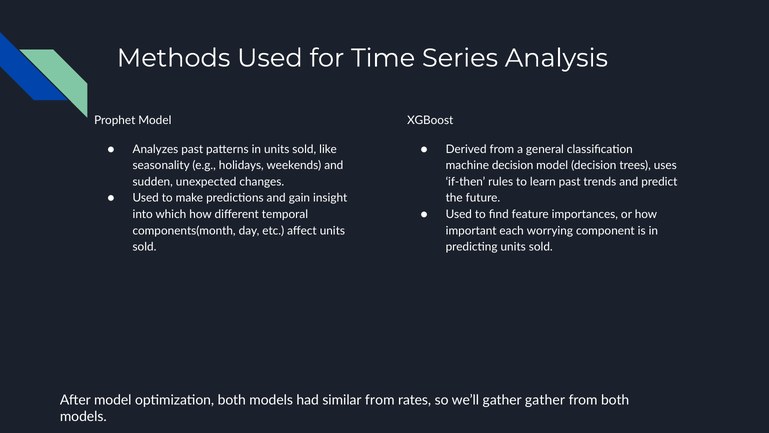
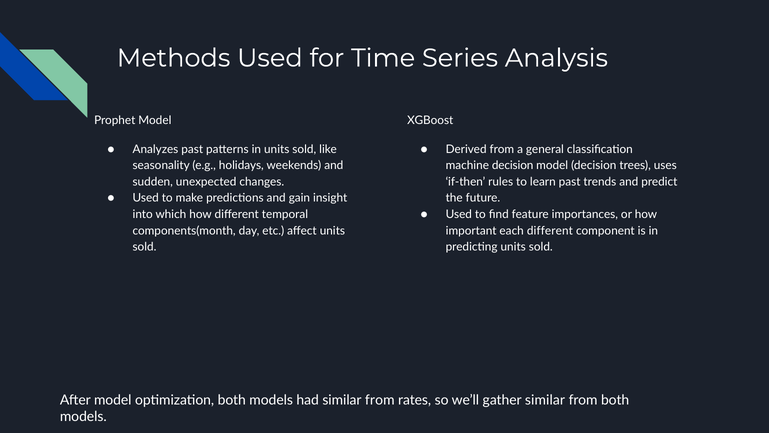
each worrying: worrying -> different (550, 230)
gather gather: gather -> similar (545, 400)
